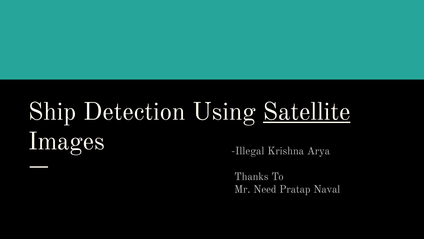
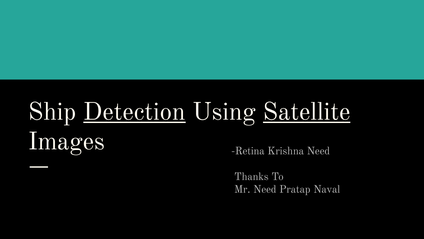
Detection underline: none -> present (134, 111)
Illegal: Illegal -> Retina (248, 151)
Krishna Arya: Arya -> Need (318, 151)
